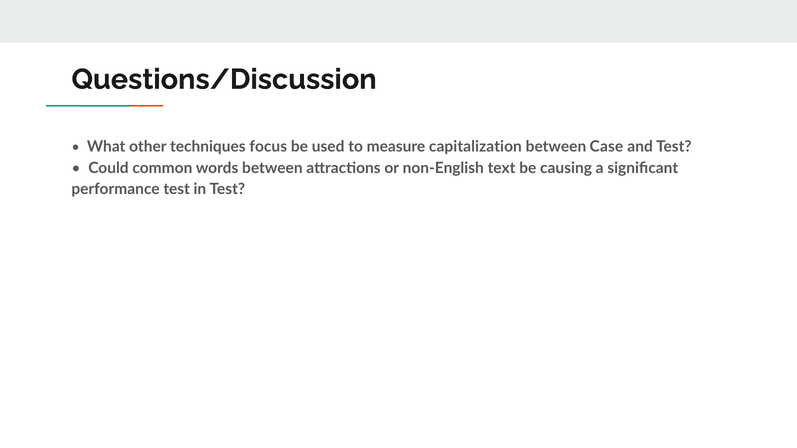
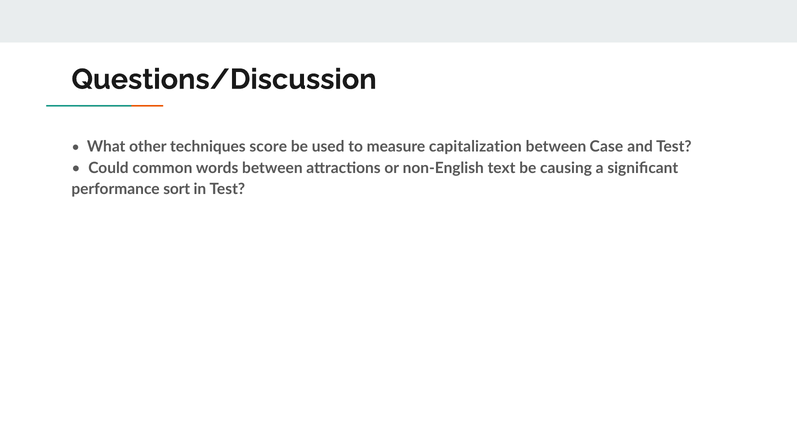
focus: focus -> score (268, 147)
performance test: test -> sort (177, 189)
